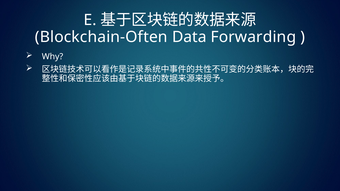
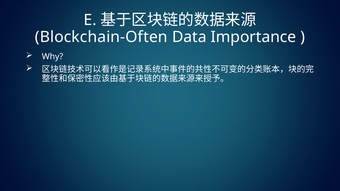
Forwarding: Forwarding -> Importance (253, 37)
